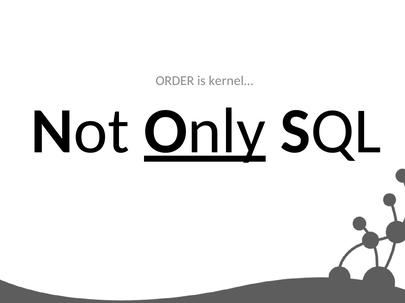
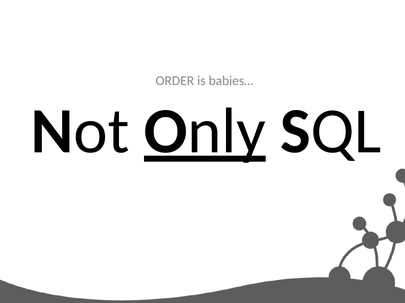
kernel…: kernel… -> babies… (231, 81)
